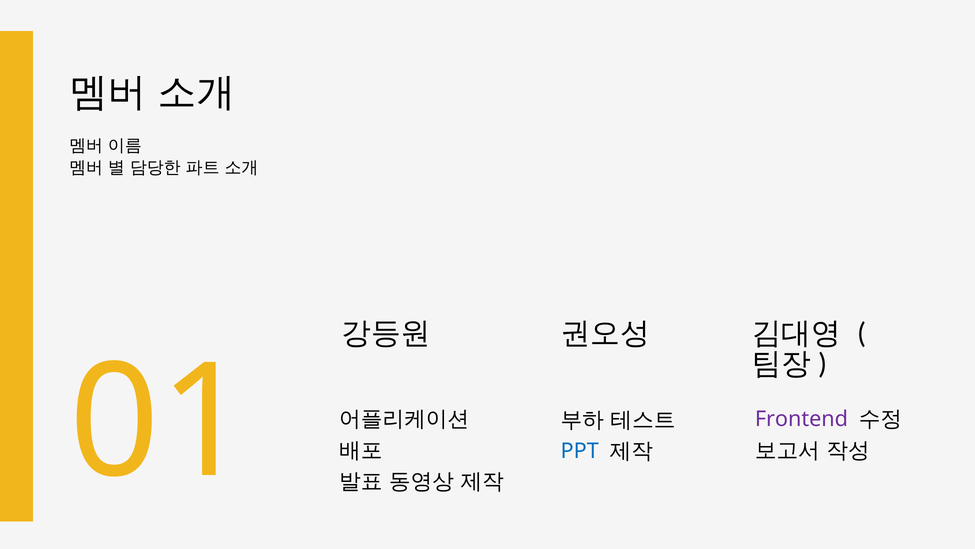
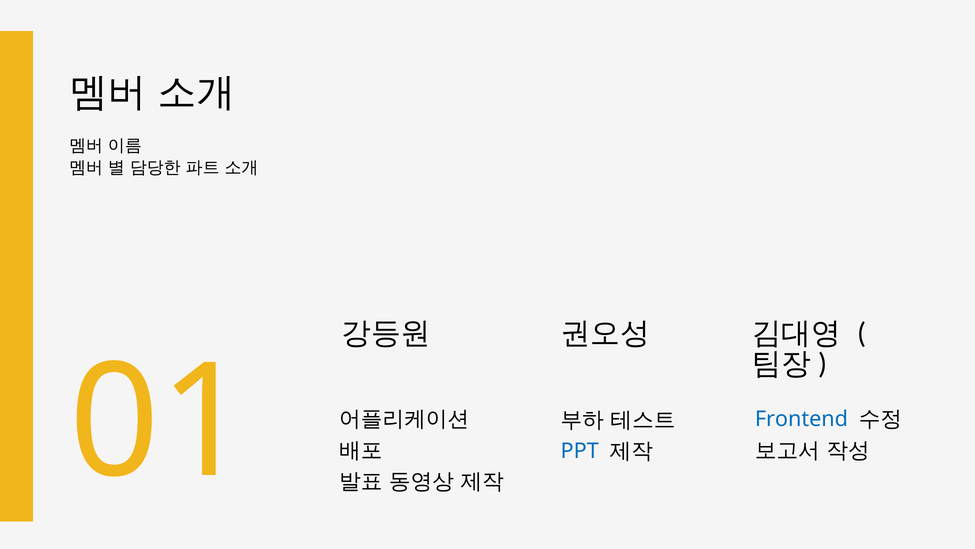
Frontend colour: purple -> blue (801, 419)
